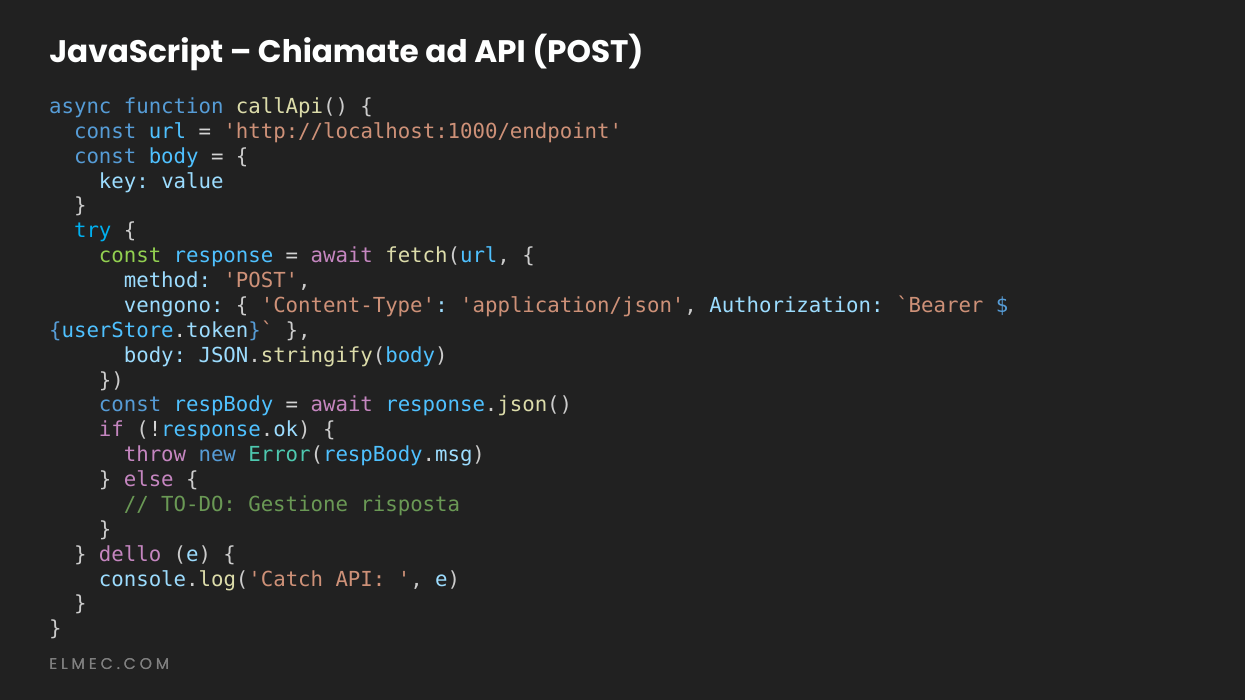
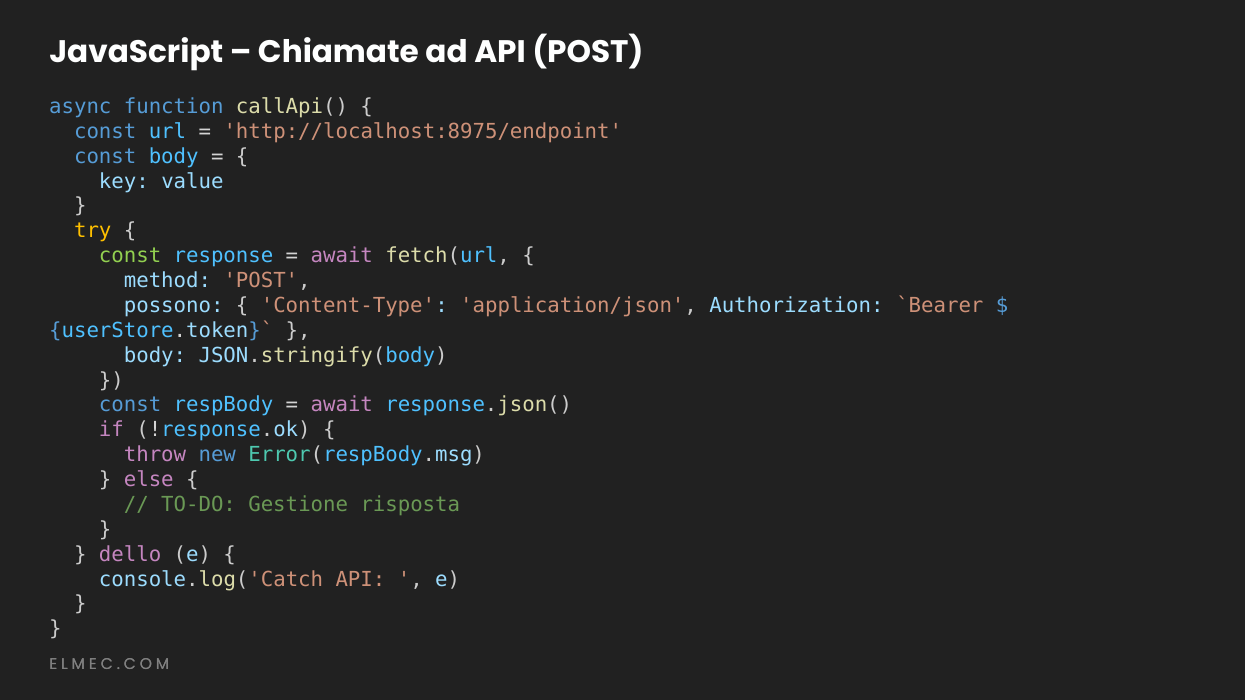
http://localhost:1000/endpoint: http://localhost:1000/endpoint -> http://localhost:8975/endpoint (423, 131)
try colour: light blue -> yellow (93, 231)
vengono: vengono -> possono (174, 306)
